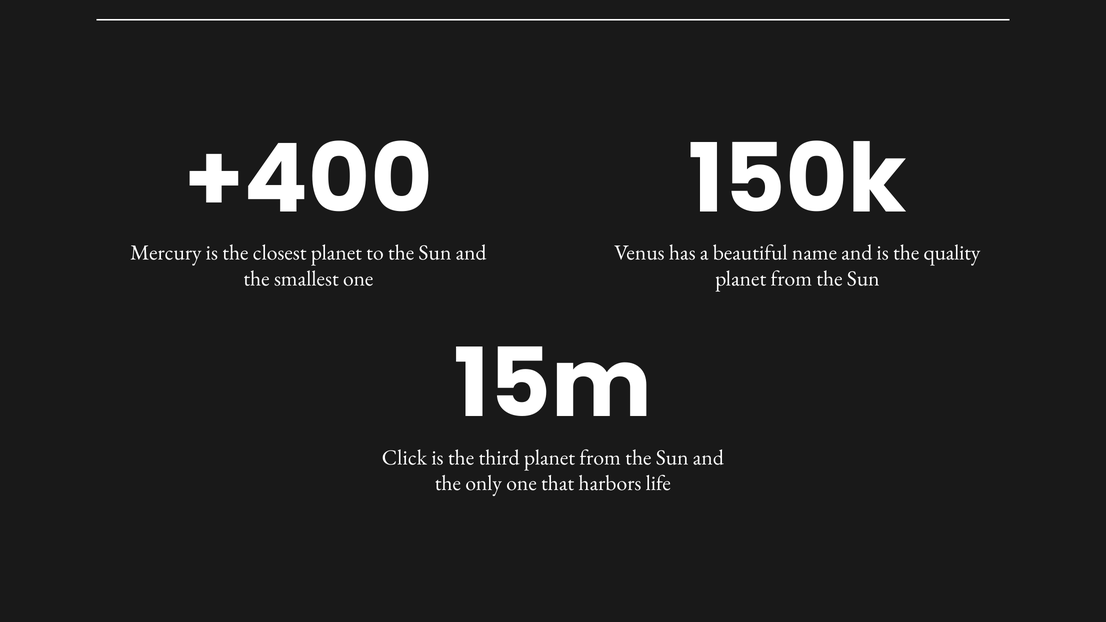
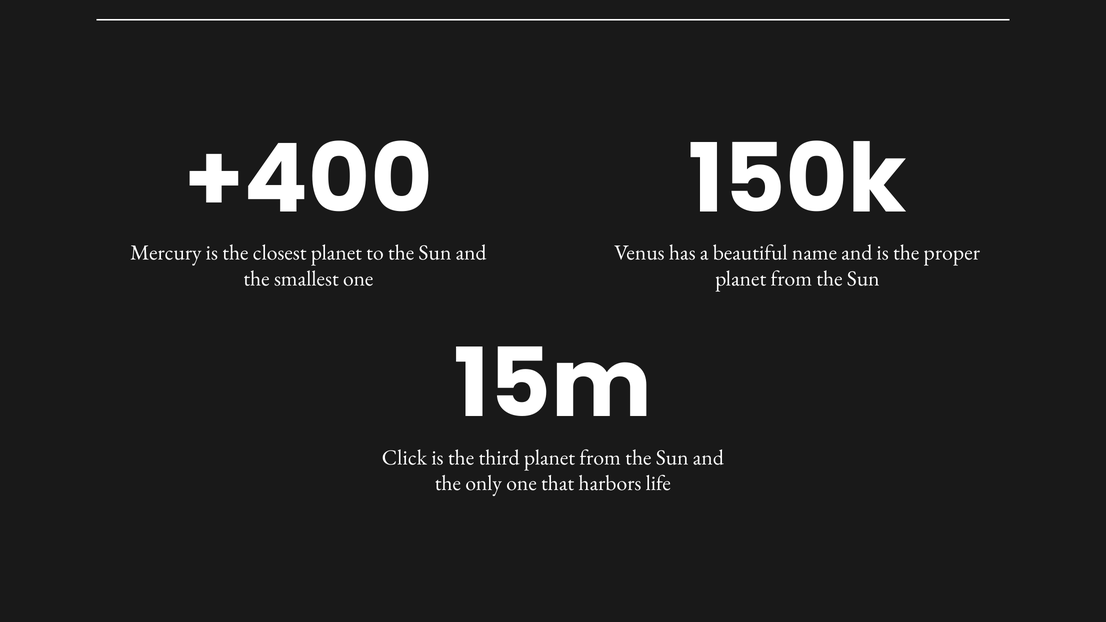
quality: quality -> proper (952, 253)
